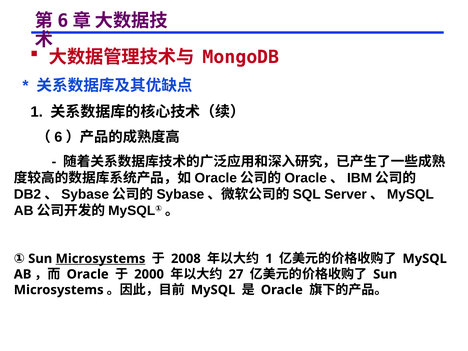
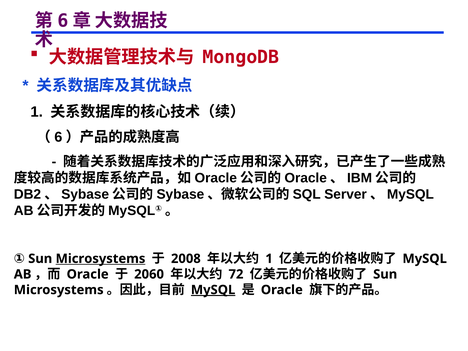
2000: 2000 -> 2060 (149, 274)
27: 27 -> 72 (236, 274)
MySQL underline: none -> present (213, 290)
